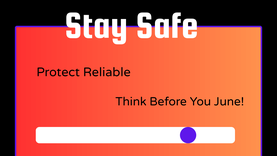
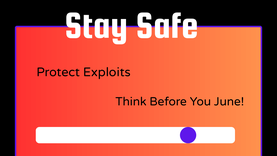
Reliable: Reliable -> Exploits (107, 72)
